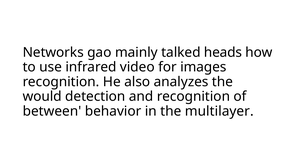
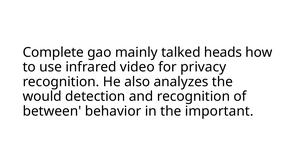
Networks: Networks -> Complete (53, 52)
images: images -> privacy (203, 67)
multilayer: multilayer -> important (219, 111)
